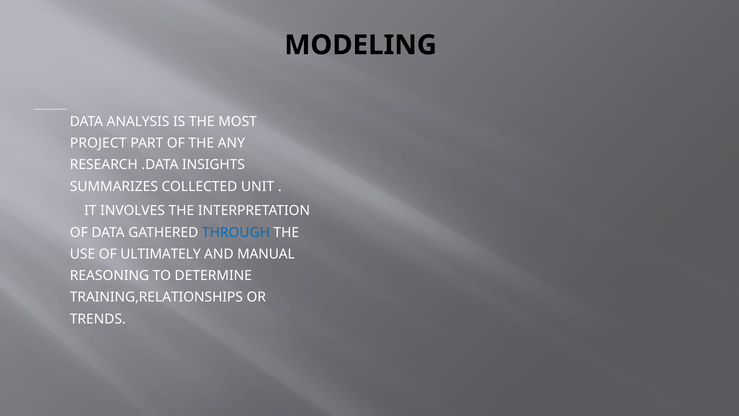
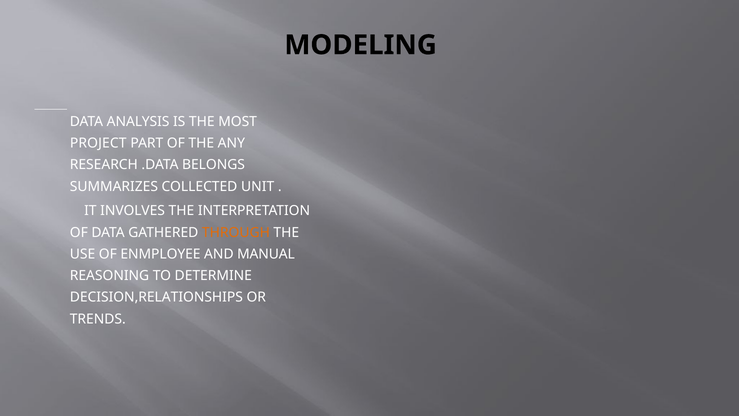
INSIGHTS: INSIGHTS -> BELONGS (214, 165)
THROUGH colour: blue -> orange (236, 232)
ULTIMATELY: ULTIMATELY -> ENMPLOYEE (160, 254)
TRAINING,RELATIONSHIPS: TRAINING,RELATIONSHIPS -> DECISION,RELATIONSHIPS (156, 297)
